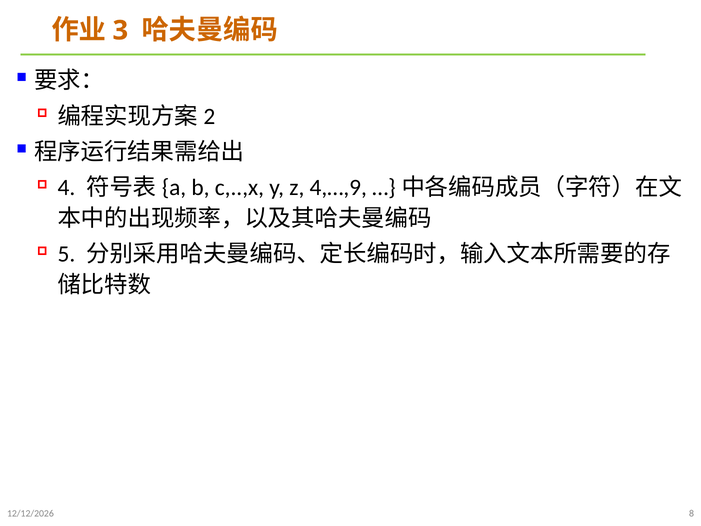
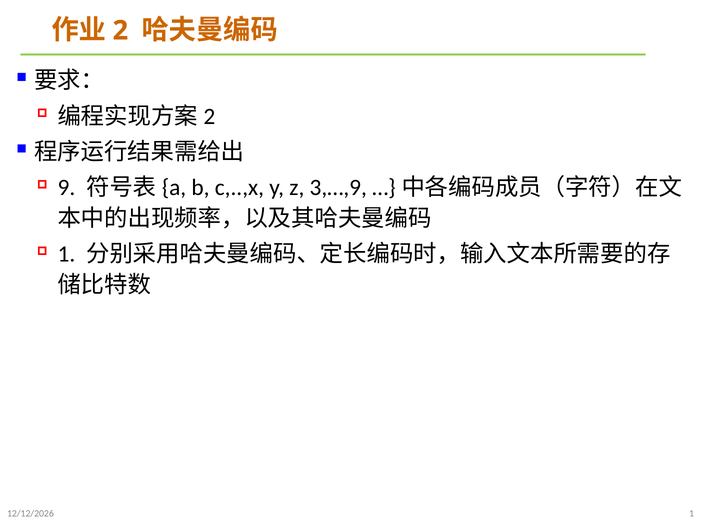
3: 3 -> 2 (120, 30)
4: 4 -> 9 (66, 188)
4,…,9: 4,…,9 -> 3,…,9 (338, 188)
5: 5 -> 1 (66, 254)
8: 8 -> 1 (692, 513)
